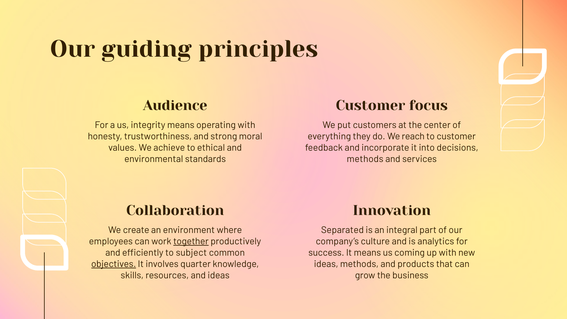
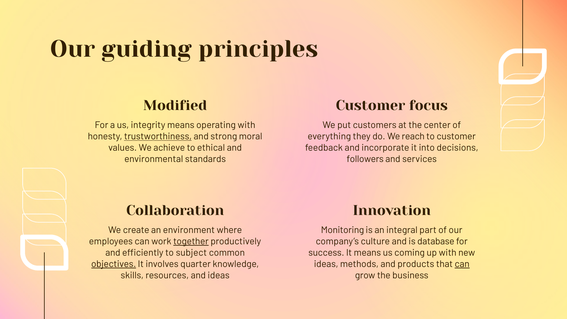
Audience: Audience -> Modified (175, 106)
trustworthiness underline: none -> present (158, 136)
methods: methods -> followers (365, 159)
Separated: Separated -> Monitoring (343, 230)
analytics: analytics -> database (436, 241)
can underline: none -> present (462, 264)
